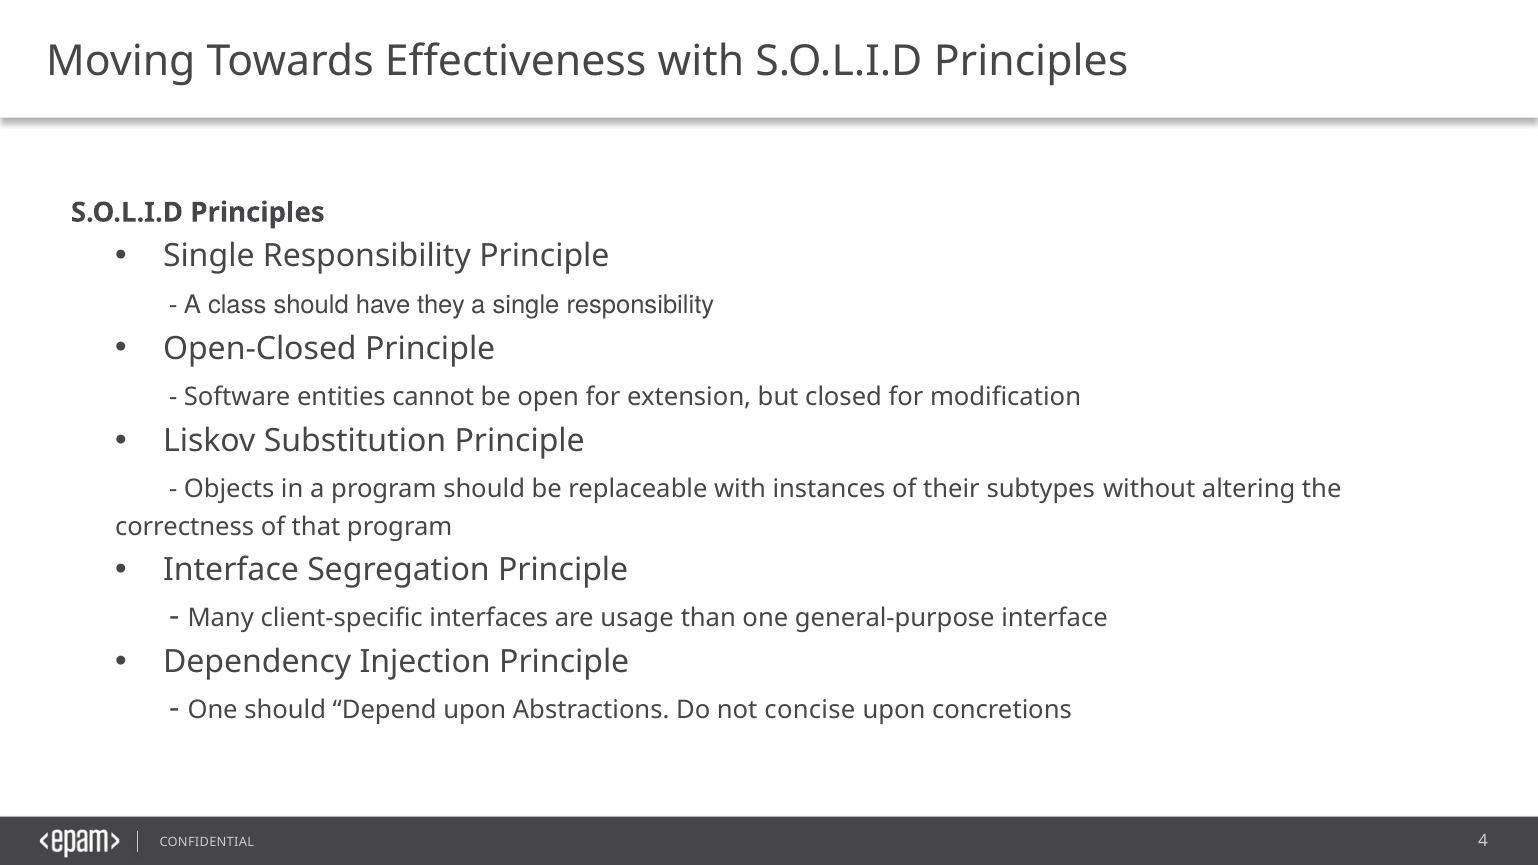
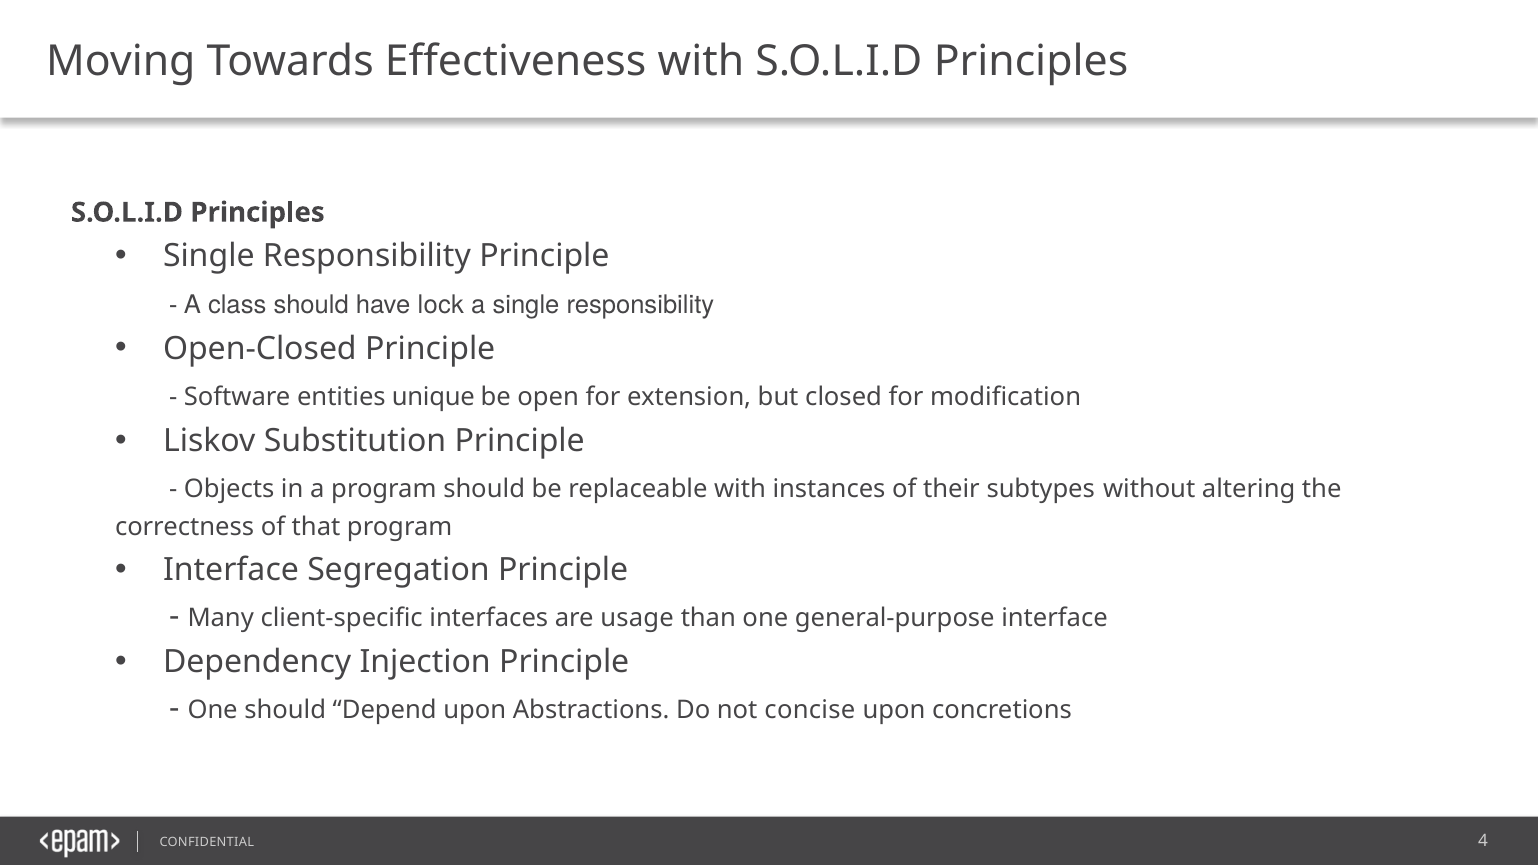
they: they -> lock (441, 305)
cannot: cannot -> unique (433, 397)
